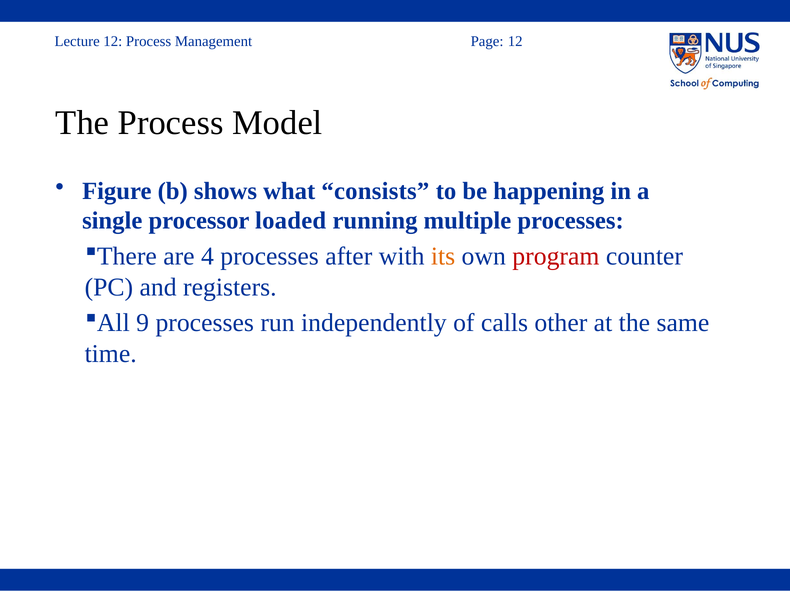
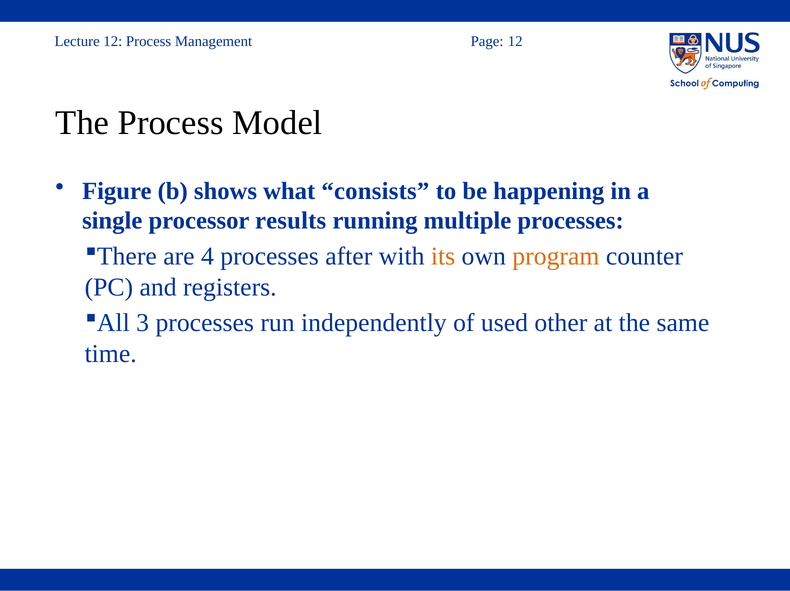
loaded: loaded -> results (291, 221)
program colour: red -> orange (556, 256)
9: 9 -> 3 (143, 323)
calls: calls -> used (505, 323)
